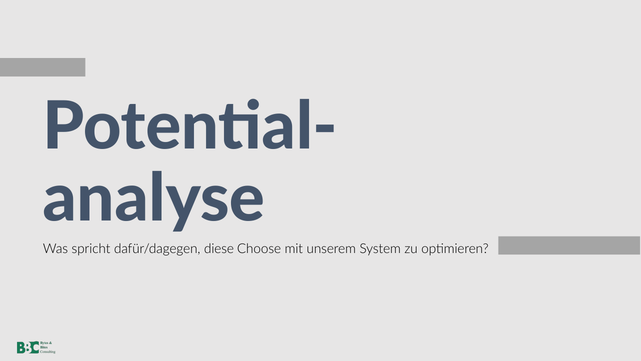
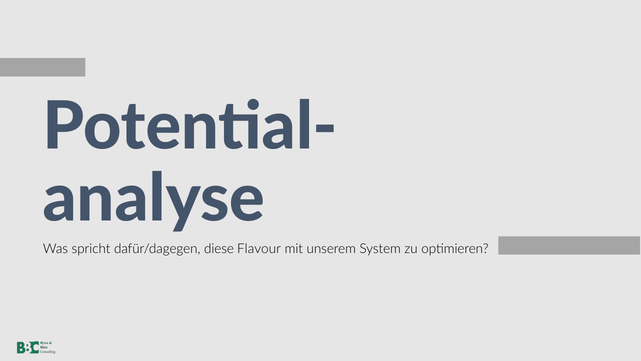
Choose: Choose -> Flavour (259, 249)
